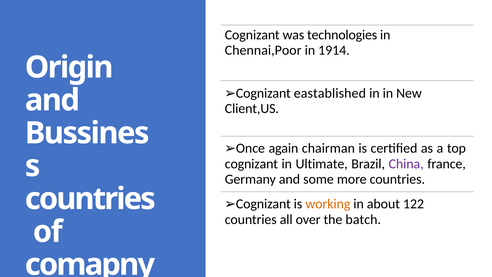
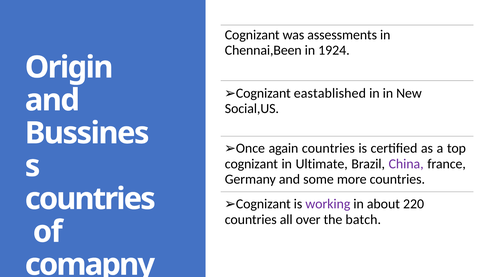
technologies: technologies -> assessments (342, 35)
Chennai,Poor: Chennai,Poor -> Chennai,Been (263, 50)
1914: 1914 -> 1924 (334, 50)
Client,US: Client,US -> Social,US (252, 109)
again chairman: chairman -> countries (328, 148)
working colour: orange -> purple (328, 204)
122: 122 -> 220 (414, 204)
